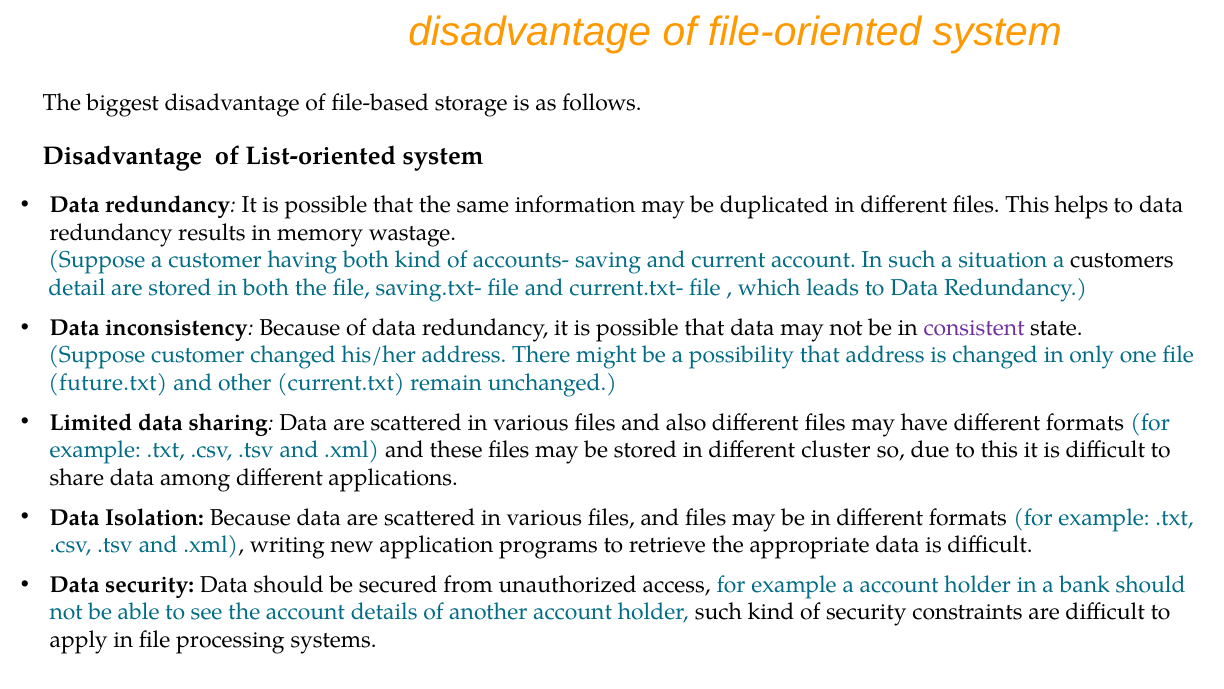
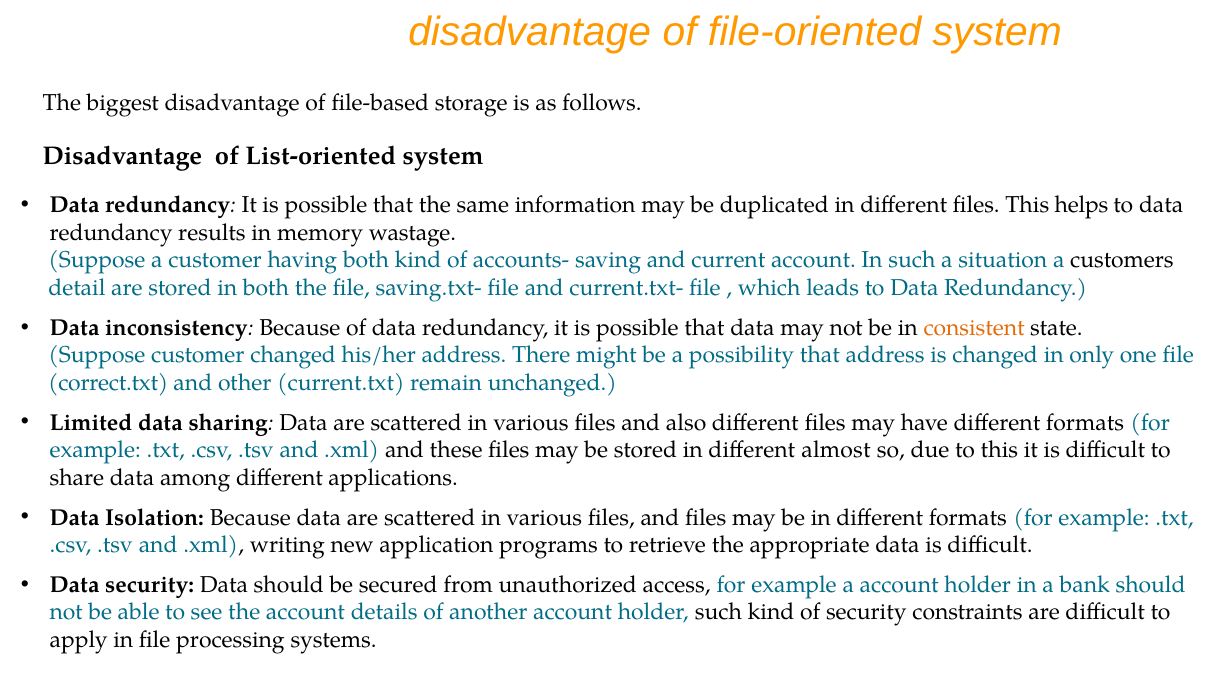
consistent colour: purple -> orange (974, 327)
future.txt: future.txt -> correct.txt (108, 383)
cluster: cluster -> almost (836, 450)
